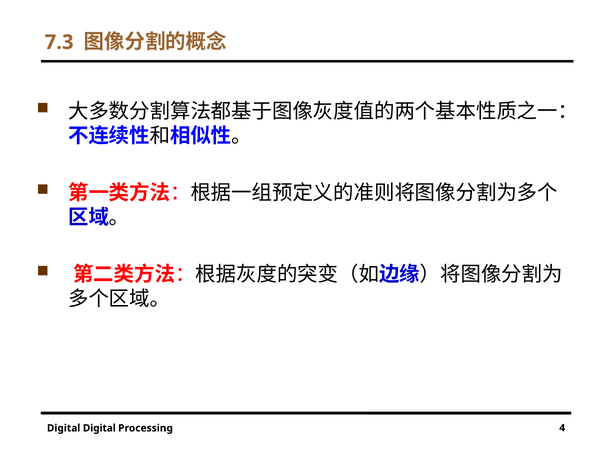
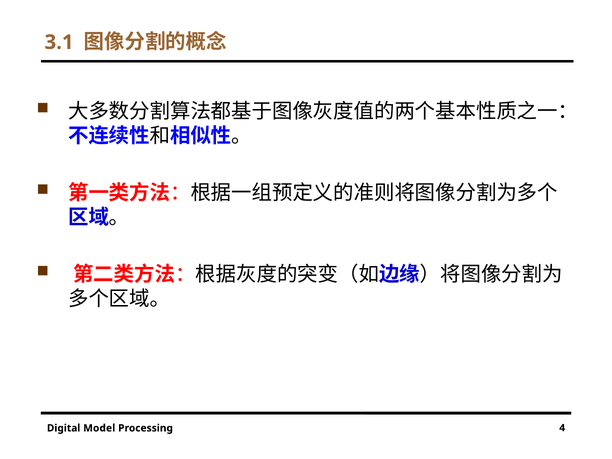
7.3: 7.3 -> 3.1 (59, 42)
Digital Digital: Digital -> Model (99, 428)
